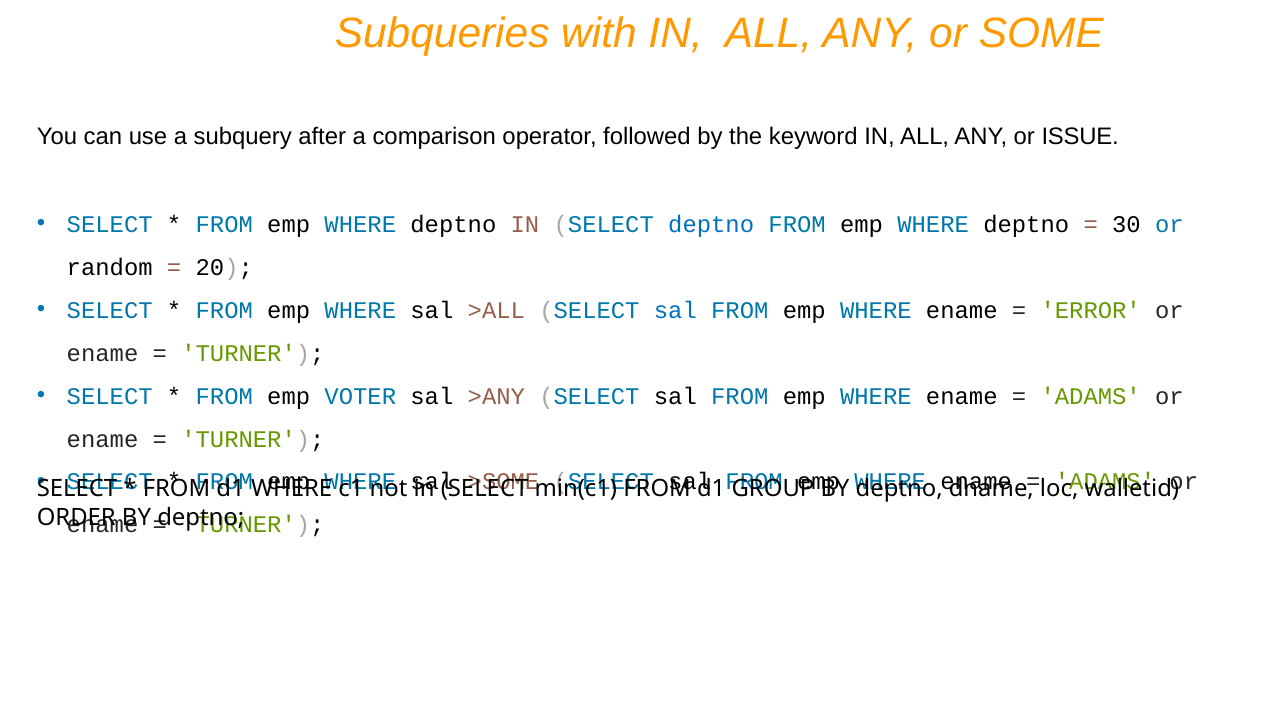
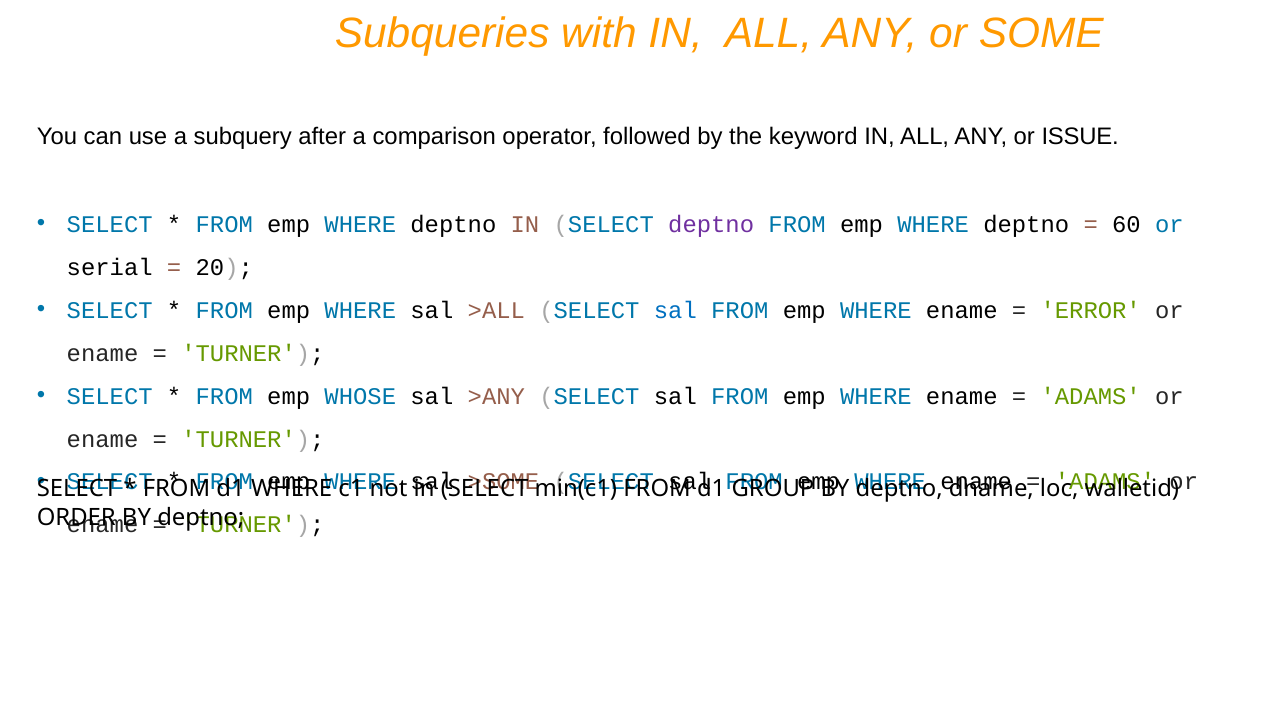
deptno colour: blue -> purple (711, 224)
30: 30 -> 60 (1126, 224)
random: random -> serial (110, 267)
VOTER: VOTER -> WHOSE (360, 396)
